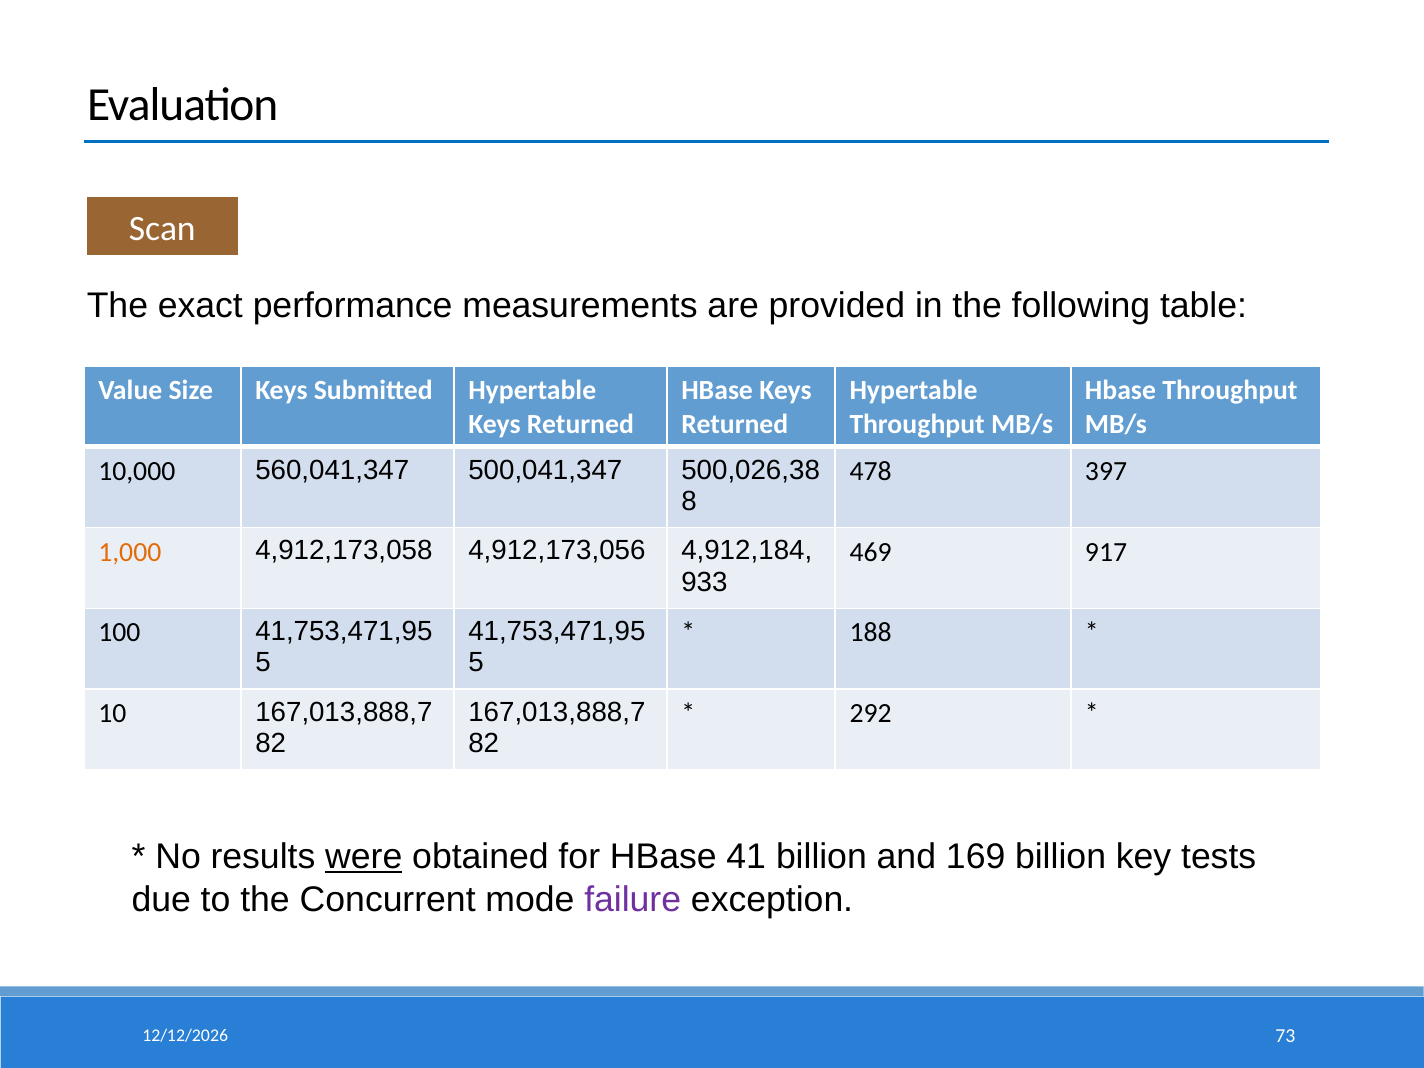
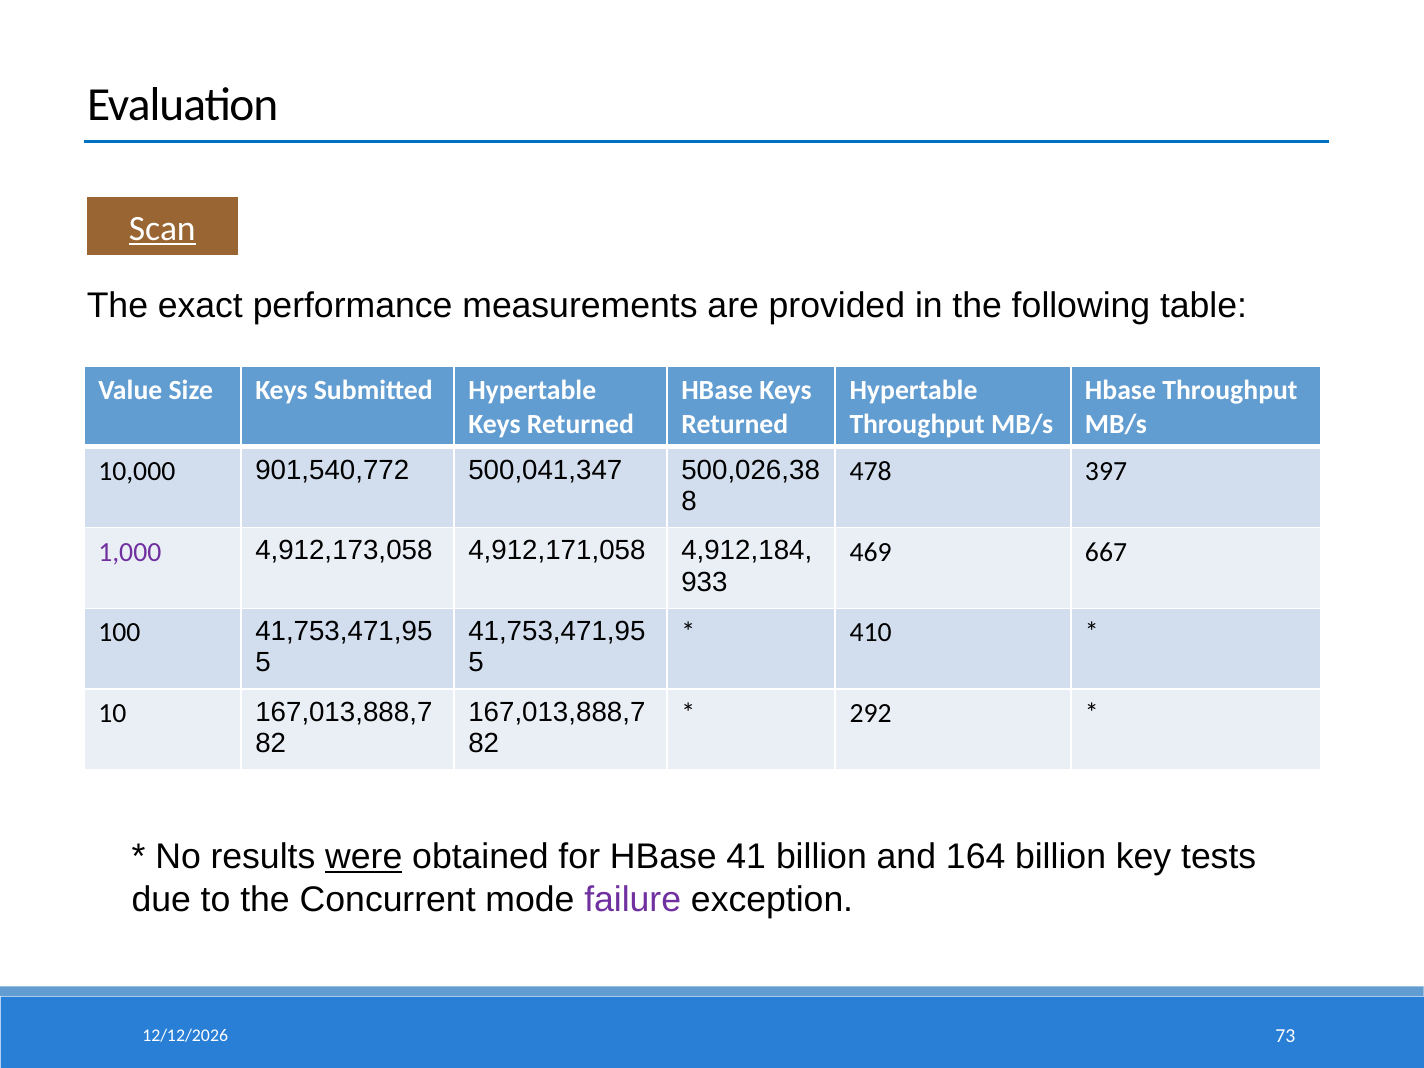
Scan underline: none -> present (162, 228)
560,041,347: 560,041,347 -> 901,540,772 (332, 470)
1,000 colour: orange -> purple (130, 552)
4,912,173,056: 4,912,173,056 -> 4,912,171,058 (557, 551)
917: 917 -> 667 (1106, 552)
188: 188 -> 410 (871, 633)
169: 169 -> 164 (976, 857)
